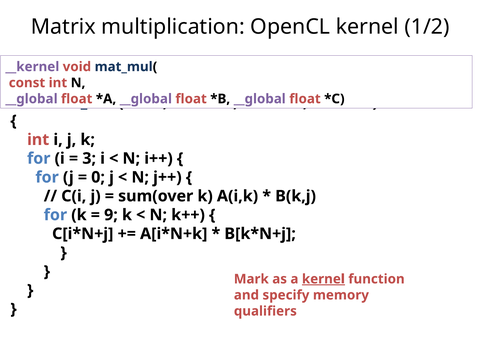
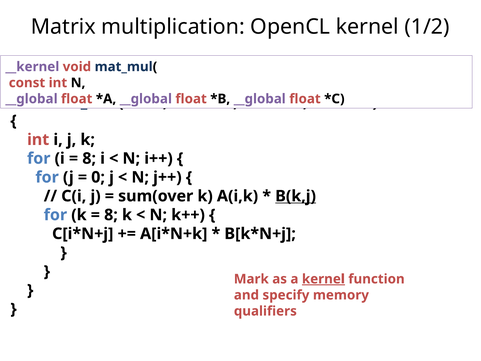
3: 3 -> 8 (89, 158)
B(k,j underline: none -> present (296, 196)
9: 9 -> 8 (111, 215)
